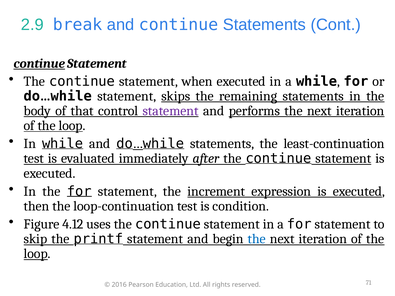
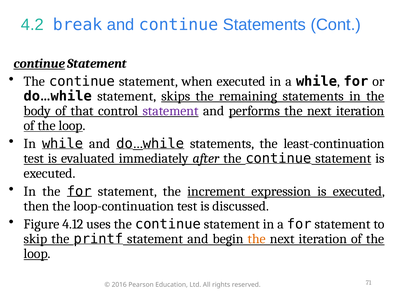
2.9: 2.9 -> 4.2 (32, 25)
condition: condition -> discussed (241, 206)
the colour: blue -> orange (257, 239)
